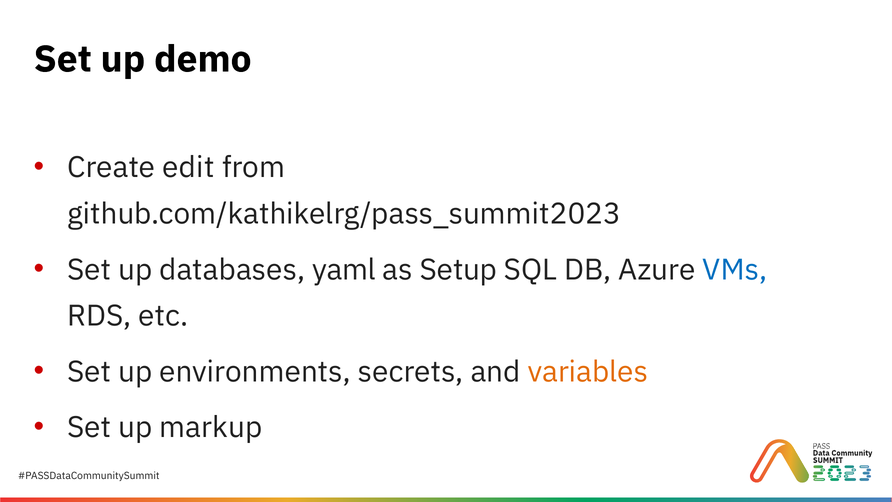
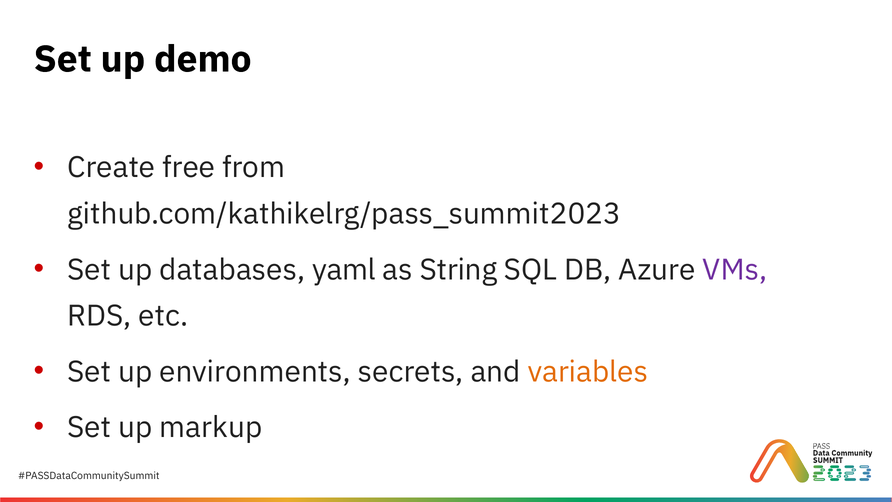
edit: edit -> free (189, 168)
Setup: Setup -> String (459, 270)
VMs colour: blue -> purple (735, 270)
